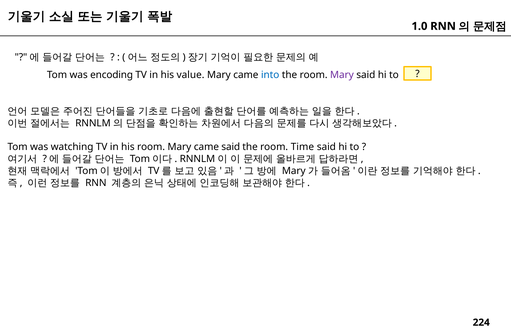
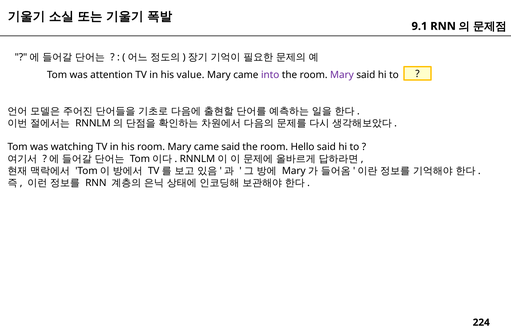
1.0: 1.0 -> 9.1 (419, 26)
encoding: encoding -> attention (112, 75)
into colour: blue -> purple (270, 75)
Time: Time -> Hello (302, 147)
